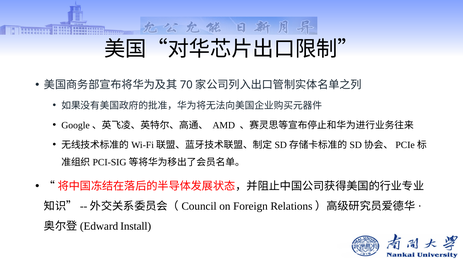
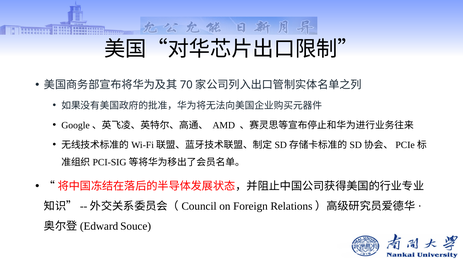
Install: Install -> Souce (136, 226)
